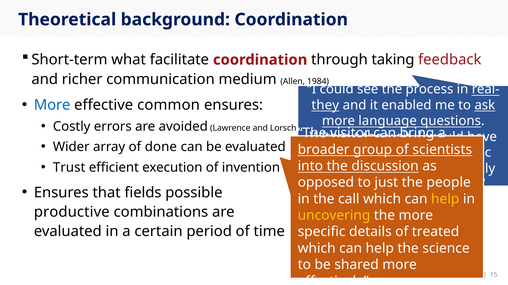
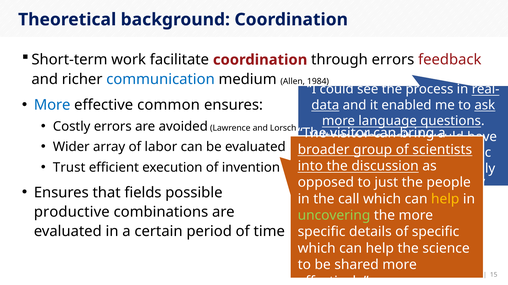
what: what -> work (129, 60)
through taking: taking -> errors (393, 60)
communication colour: black -> blue (161, 79)
they: they -> data (325, 105)
done: done -> labor (161, 147)
uncovering colour: yellow -> light green (334, 216)
of treated: treated -> specific (436, 232)
